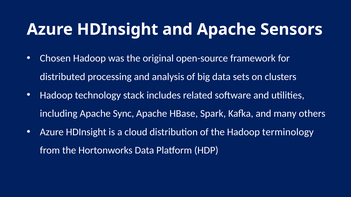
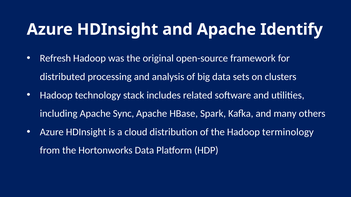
Sensors: Sensors -> Identify (292, 29)
Chosen: Chosen -> Refresh (55, 59)
